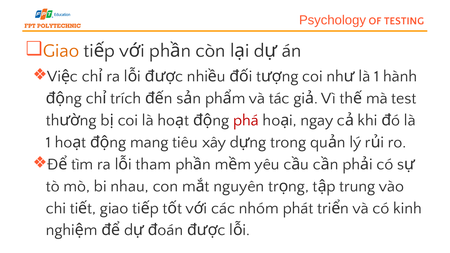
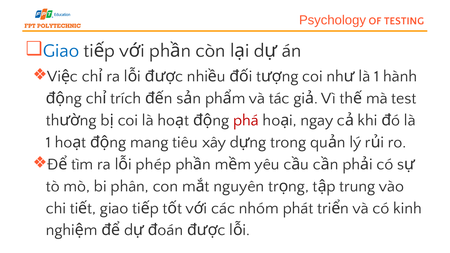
Giao colour: orange -> blue (61, 51)
tham: tham -> phép (153, 164)
nhau: nhau -> phân (130, 186)
